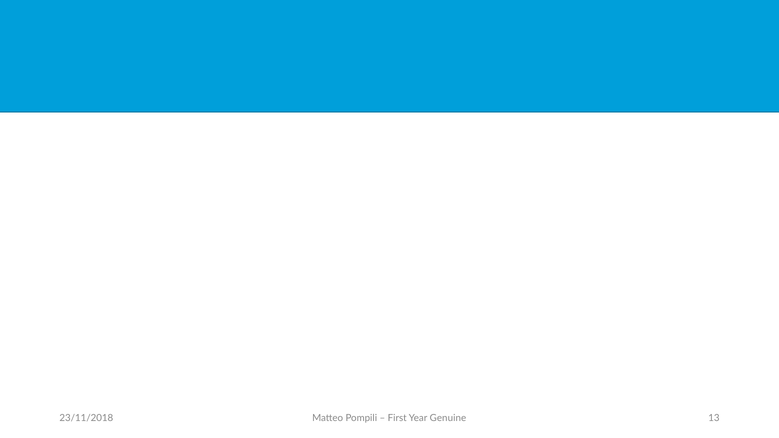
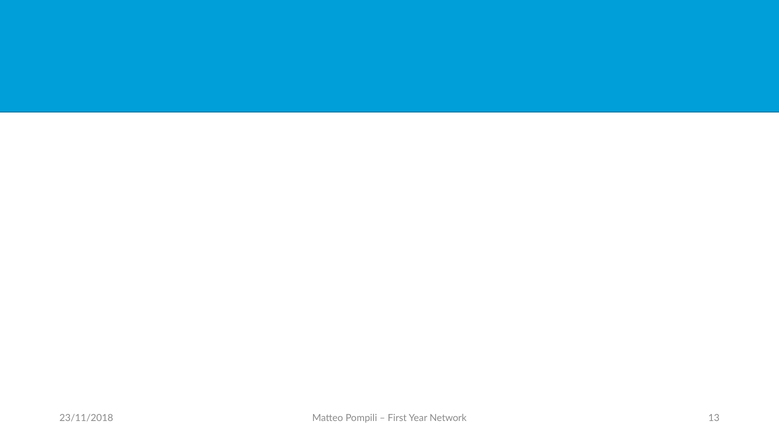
Genuine: Genuine -> Network (448, 418)
